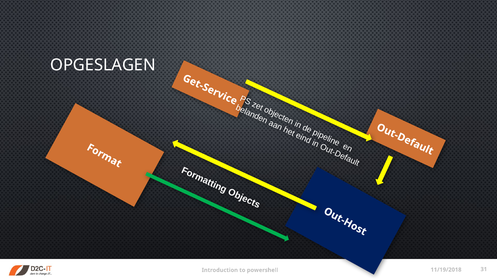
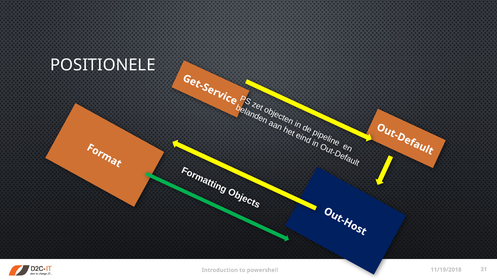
OPGESLAGEN: OPGESLAGEN -> POSITIONELE (103, 65)
